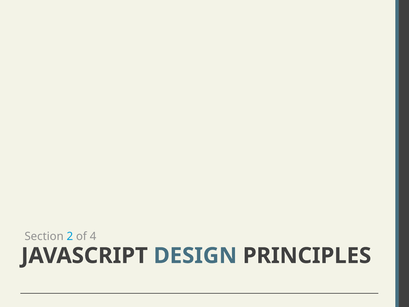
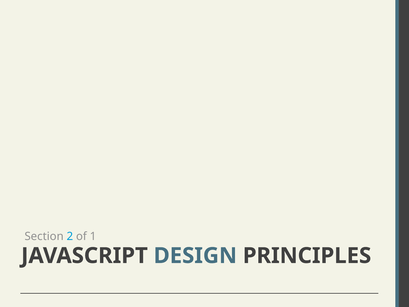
4: 4 -> 1 (93, 236)
